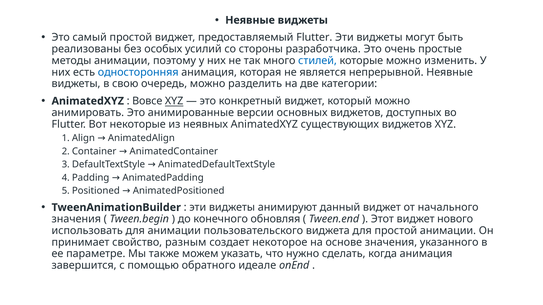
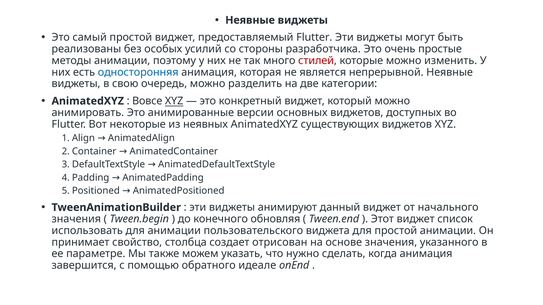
стилей colour: blue -> red (317, 61)
нового: нового -> список (455, 219)
разным: разным -> столбца (186, 243)
некоторое: некоторое -> отрисован (280, 243)
